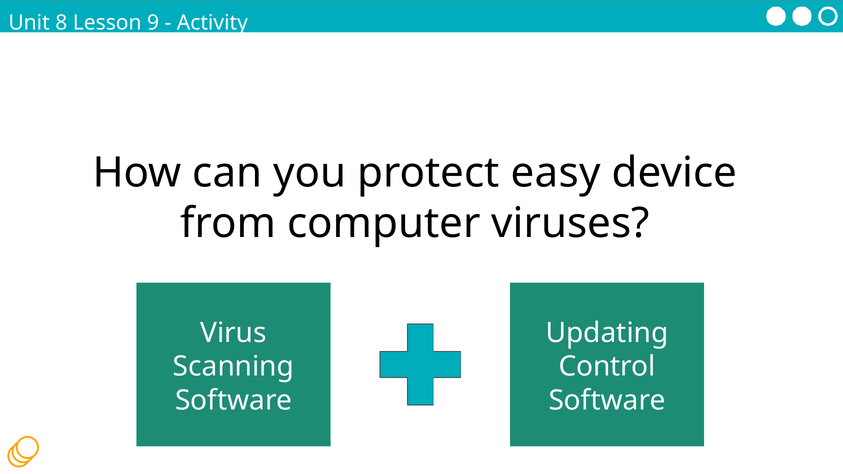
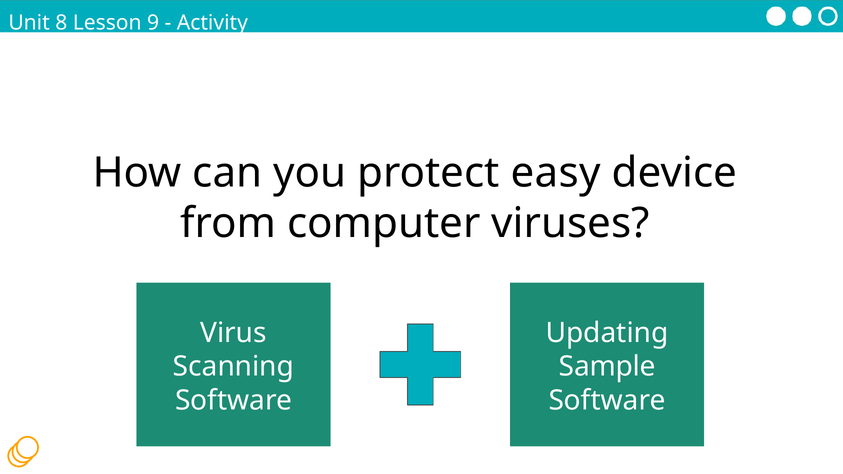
Control: Control -> Sample (607, 367)
